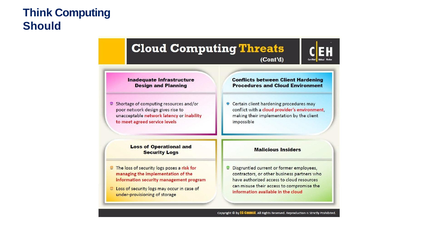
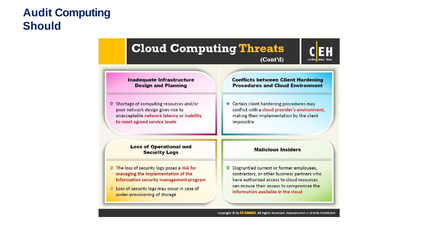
Think: Think -> Audit (38, 13)
